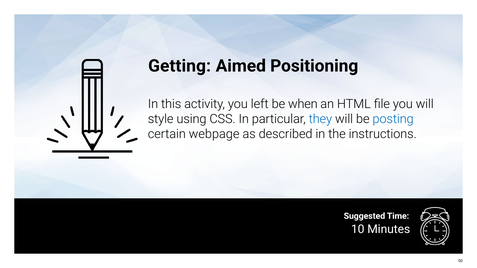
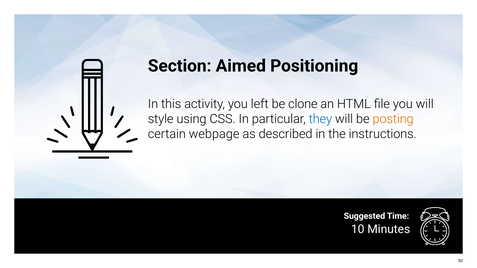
Getting: Getting -> Section (180, 66)
when: when -> clone (303, 104)
posting colour: blue -> orange (393, 119)
